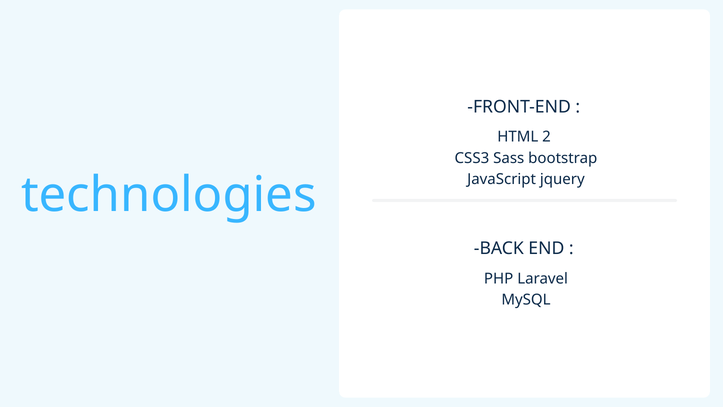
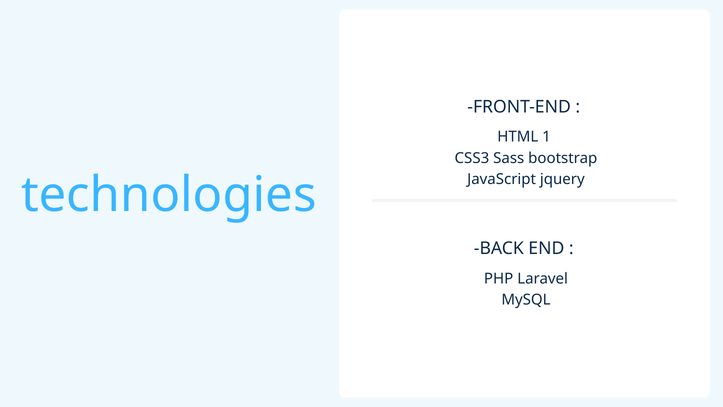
2: 2 -> 1 (547, 137)
